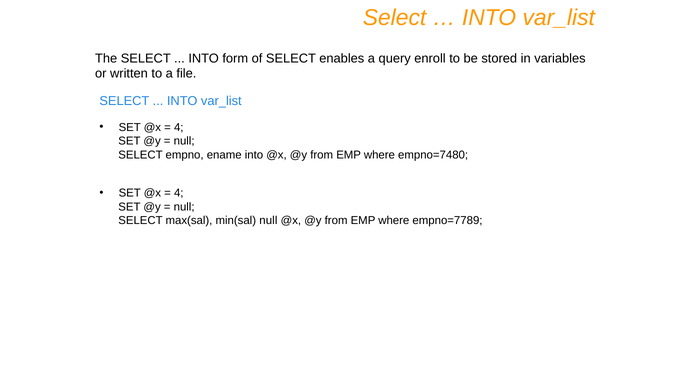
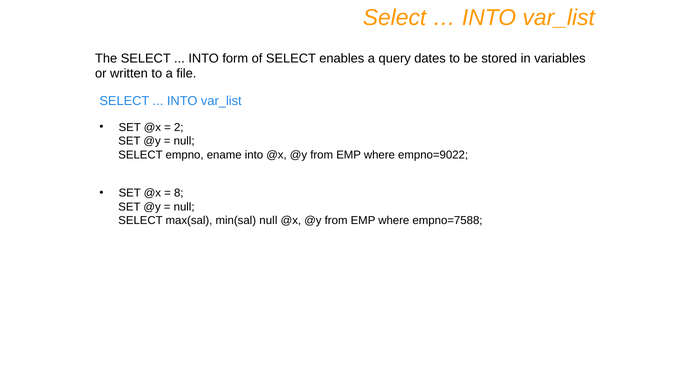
enroll: enroll -> dates (430, 58)
4: 4 -> 2 (179, 127)
empno=7480: empno=7480 -> empno=9022 (433, 155)
4: 4 -> 8 (179, 193)
empno=7789: empno=7789 -> empno=7588 (447, 221)
